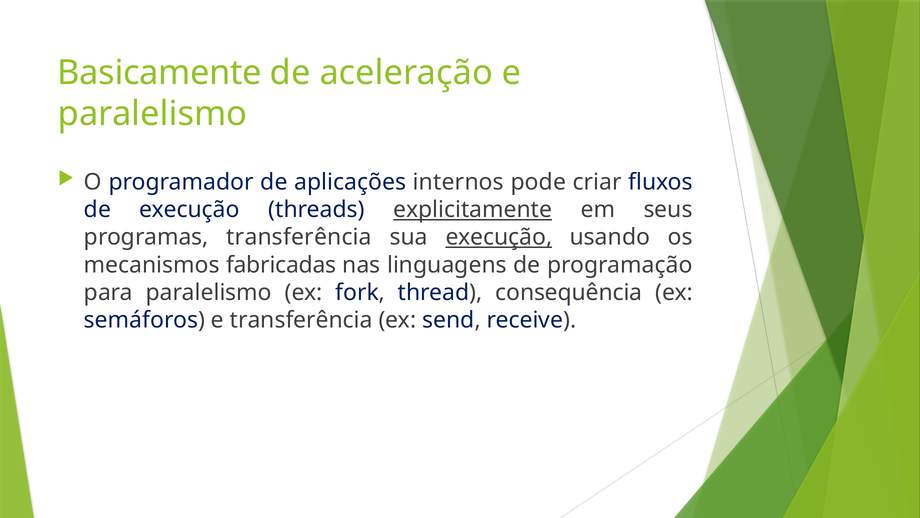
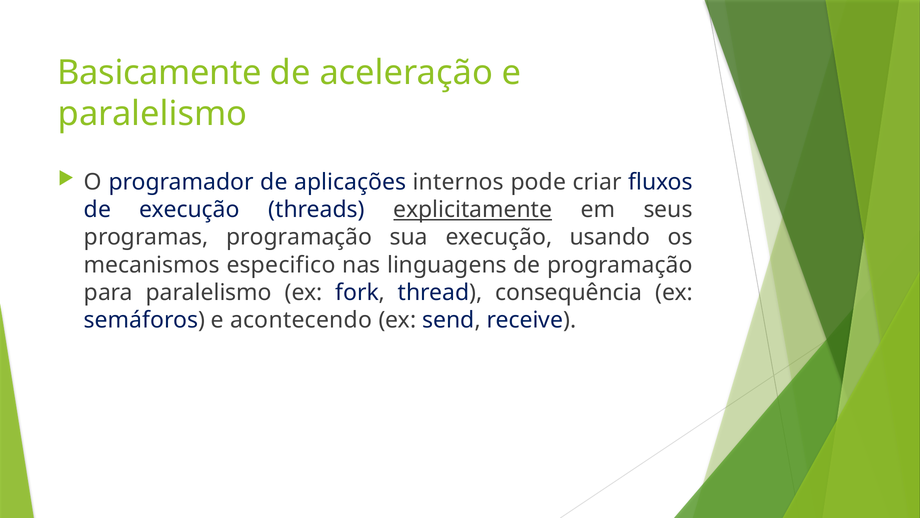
programas transferência: transferência -> programação (299, 237)
execução underline: present -> none (499, 237)
fabricadas: fabricadas -> especifico (281, 265)
e transferência: transferência -> acontecendo (301, 320)
